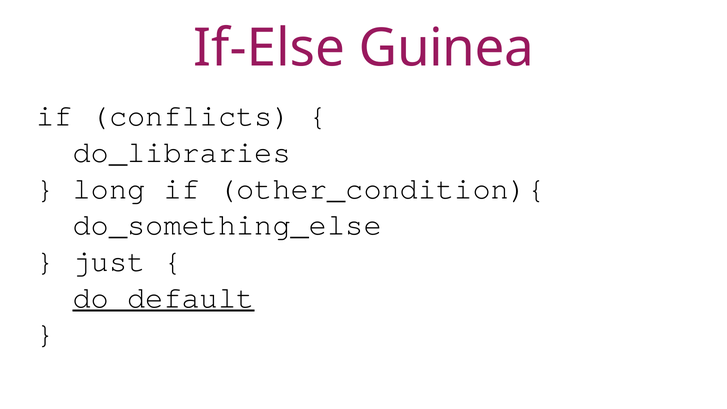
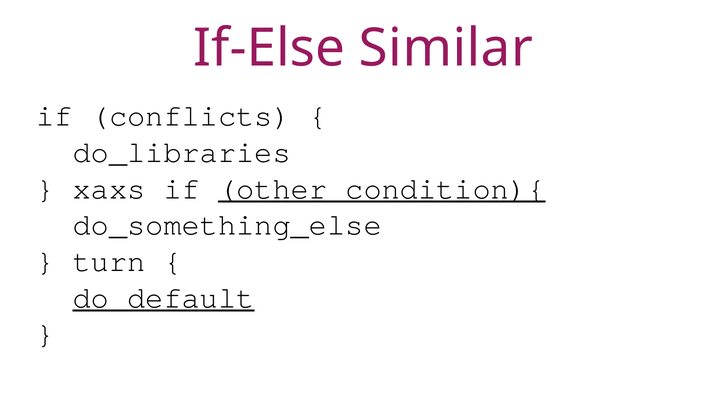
Guinea: Guinea -> Similar (446, 48)
long: long -> xaxs (109, 188)
other_condition){ underline: none -> present (382, 188)
just: just -> turn (109, 261)
